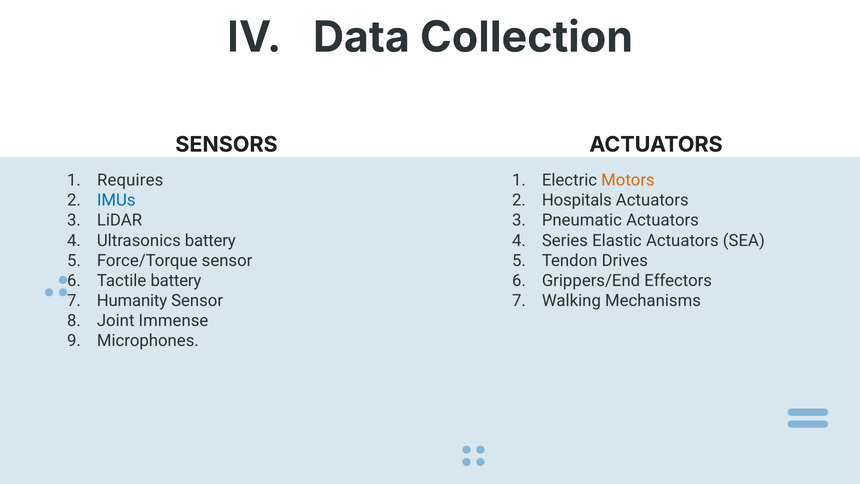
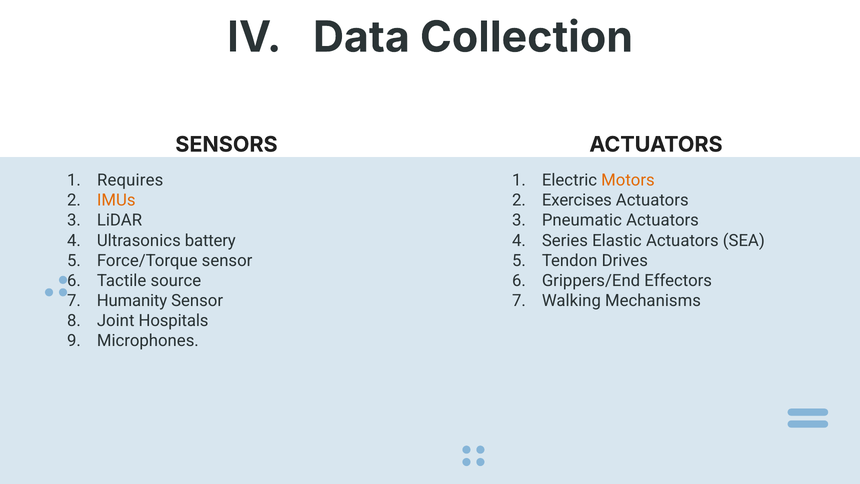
IMUs colour: blue -> orange (116, 200)
Hospitals: Hospitals -> Exercises (577, 200)
Tactile battery: battery -> source (176, 281)
Immense: Immense -> Hospitals (174, 321)
